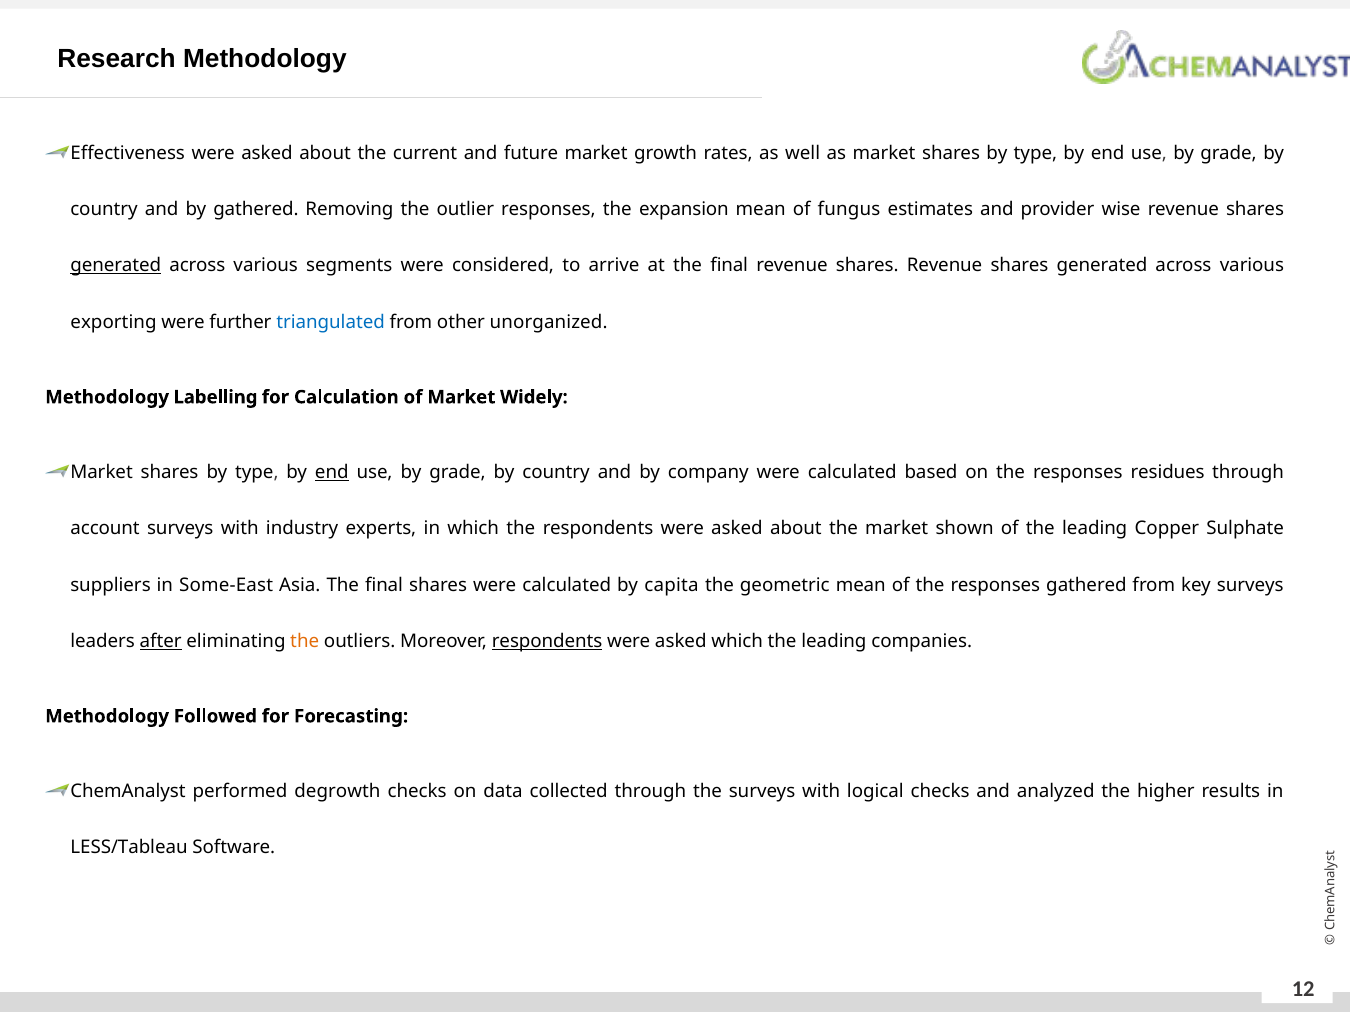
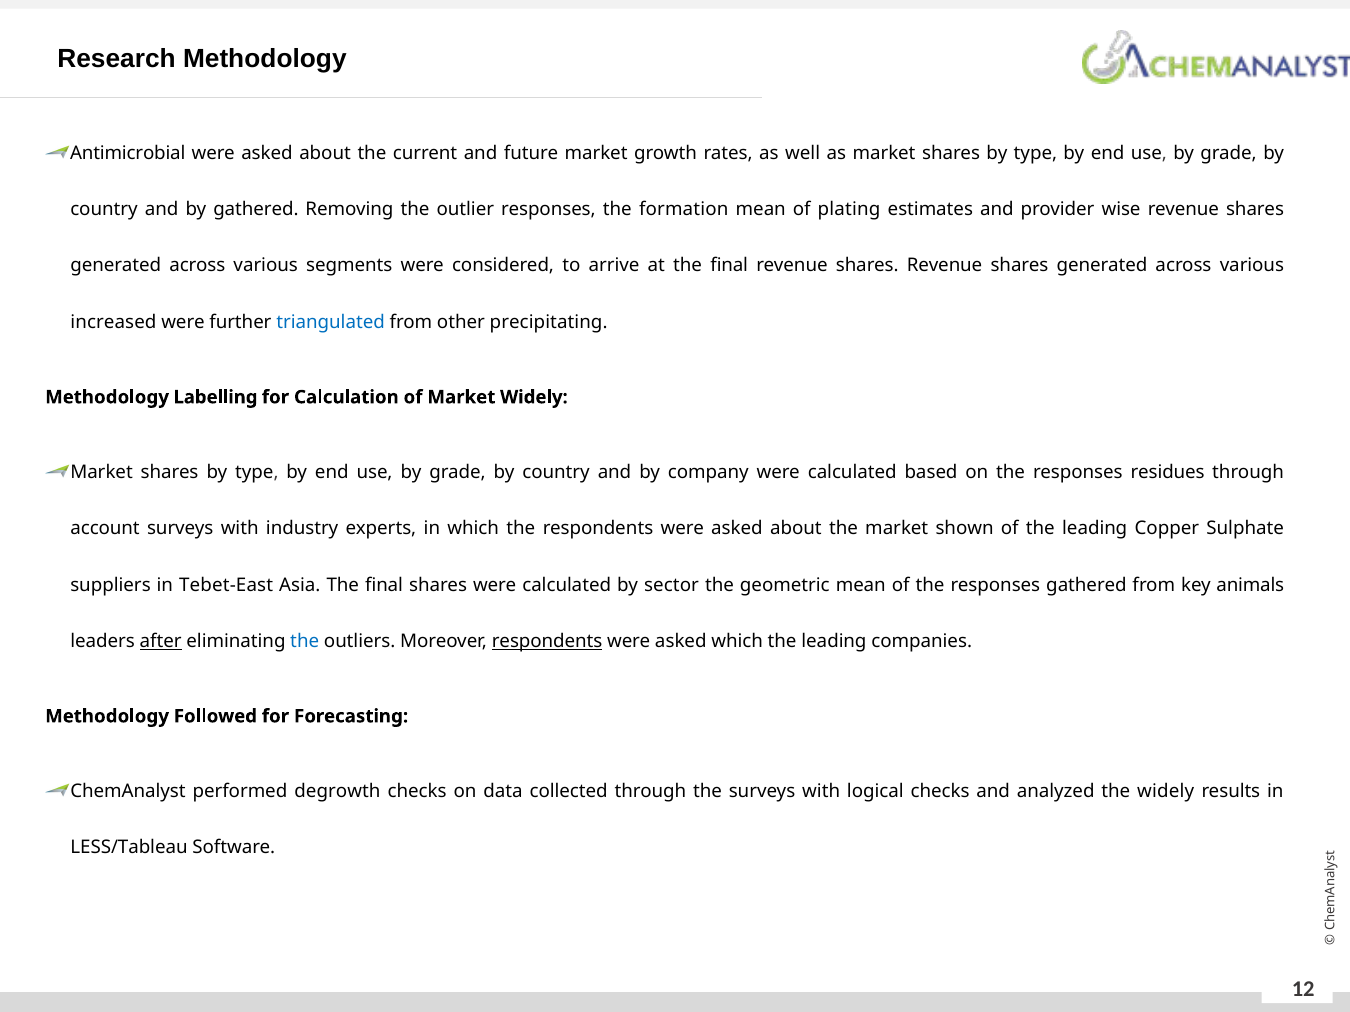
Effectiveness: Effectiveness -> Antimicrobial (128, 153)
expansion: expansion -> formation (684, 210)
fungus: fungus -> plating (849, 210)
generated underline: present -> none (116, 266)
exporting: exporting -> increased (113, 322)
unorganized: unorganized -> precipitating (549, 322)
end underline: present -> none (332, 472)
Some-East: Some-East -> Tebet-East (226, 585)
capita: capita -> sector (672, 585)
key surveys: surveys -> animals (1250, 585)
the colour: orange -> blue (305, 641)
the higher: higher -> widely (1166, 792)
